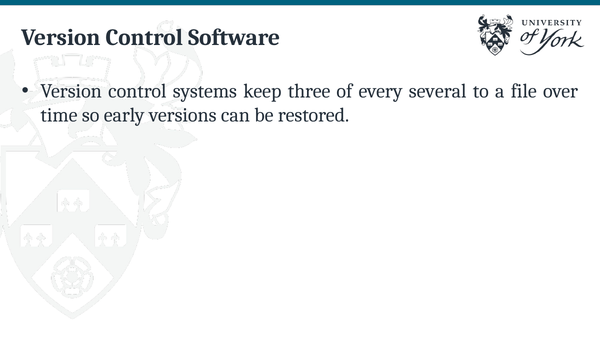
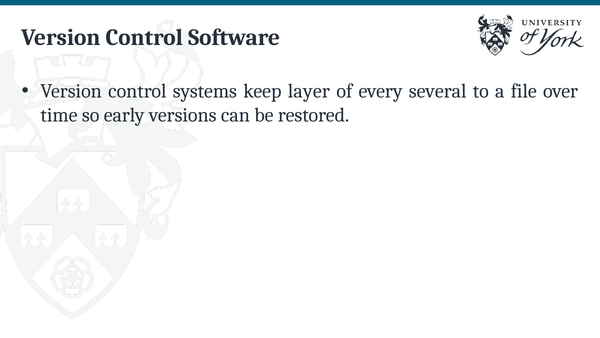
three: three -> layer (309, 91)
